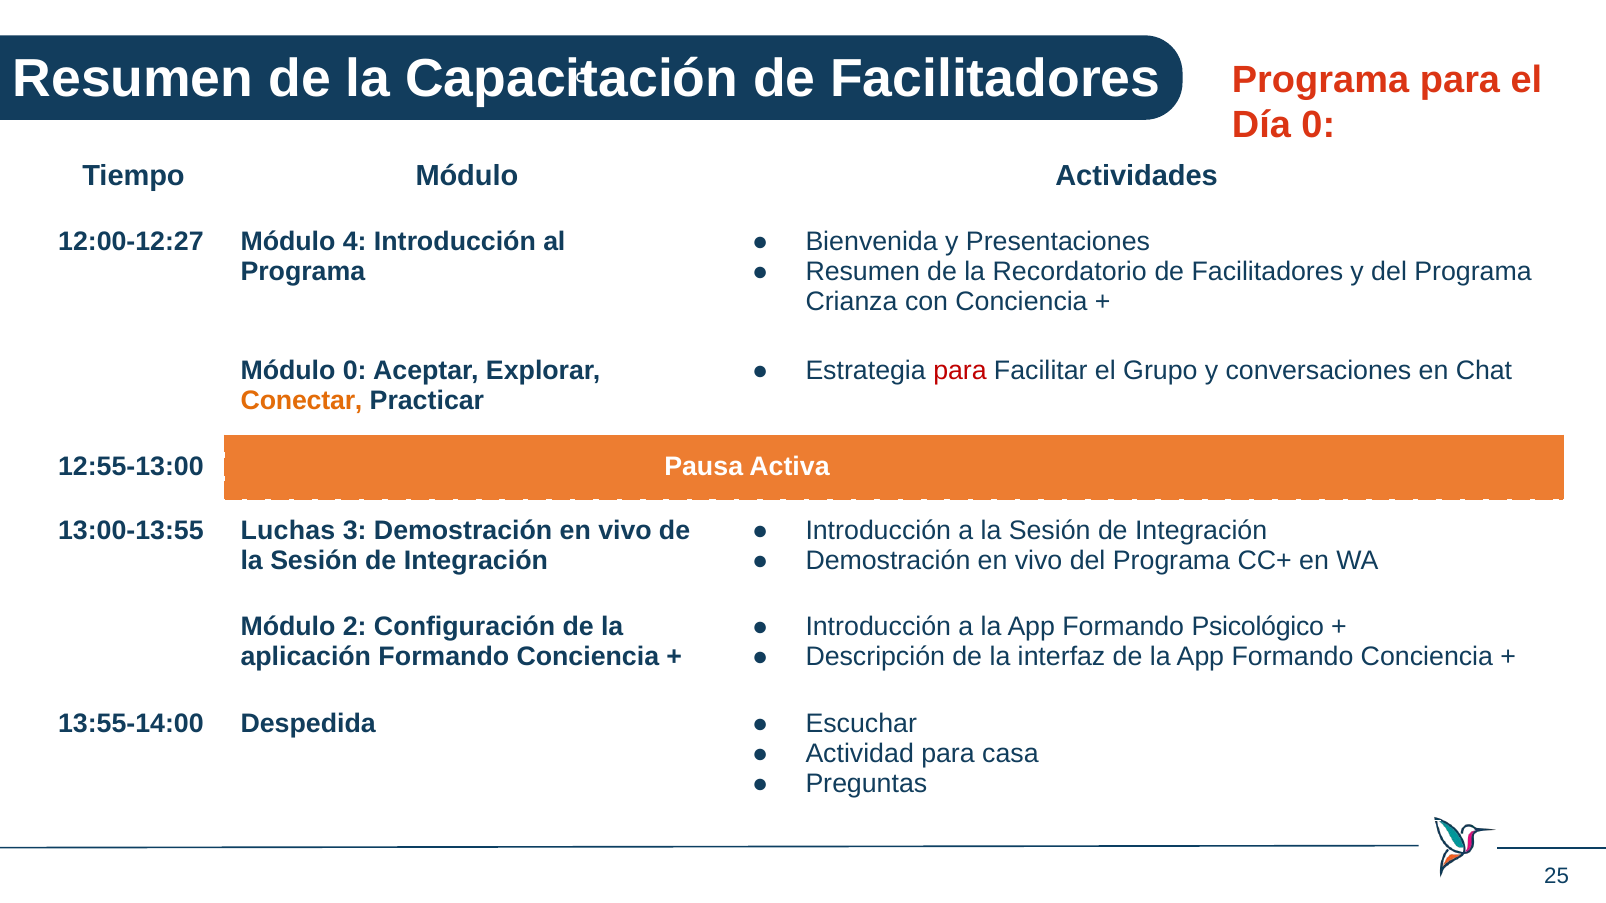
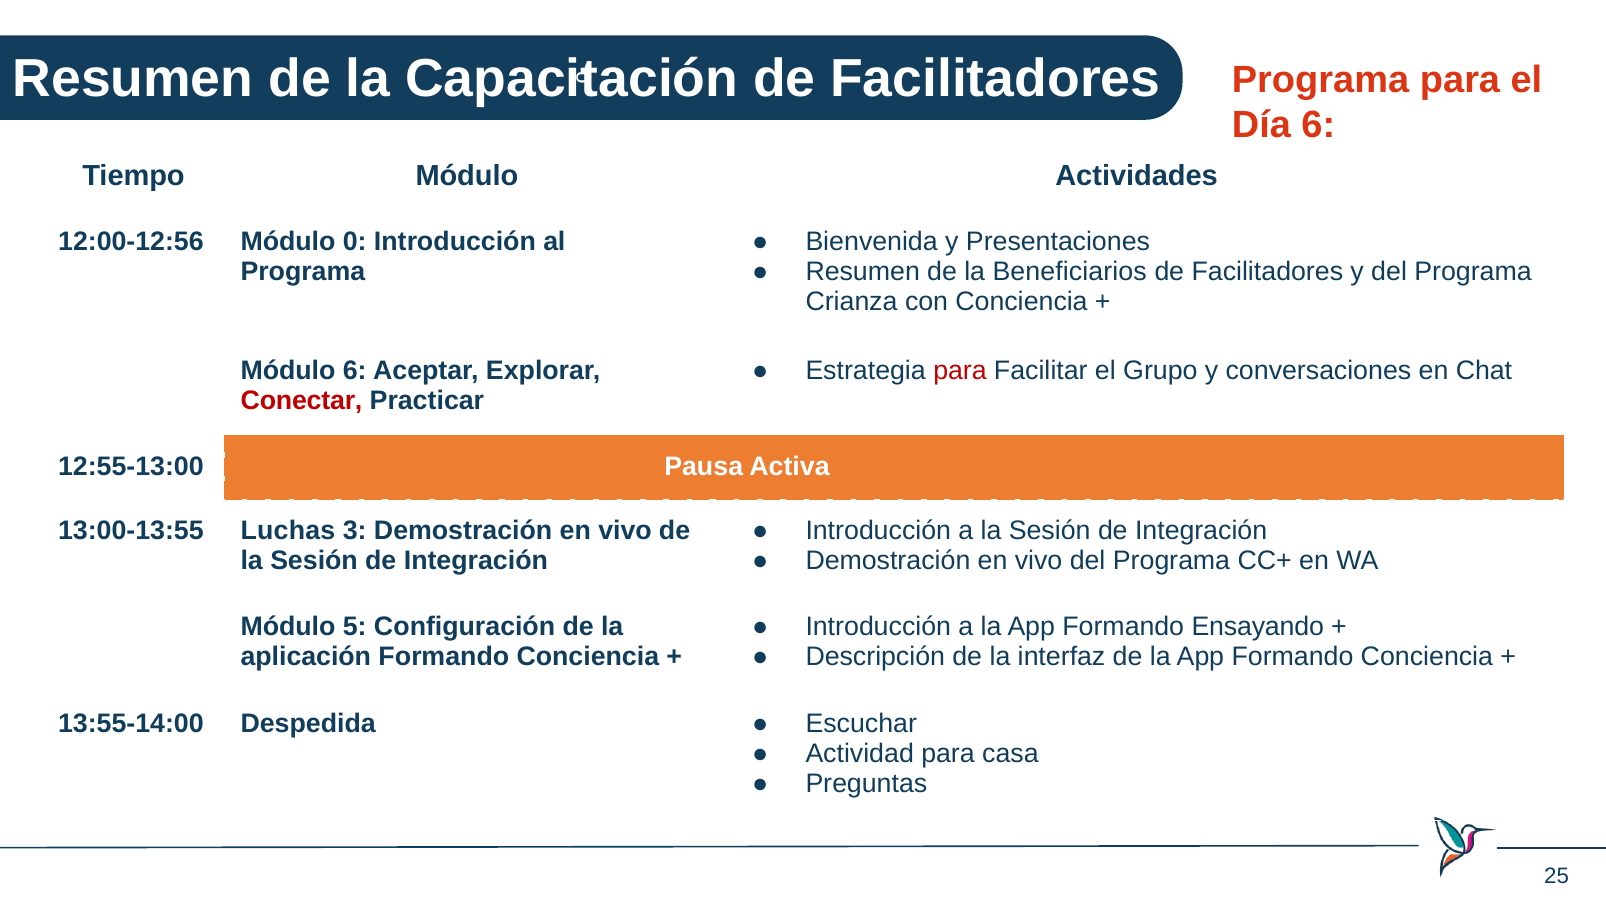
Día 0: 0 -> 6 (1318, 125)
12:00-12:27: 12:00-12:27 -> 12:00-12:56 (131, 242)
4: 4 -> 0 (355, 242)
Recordatorio: Recordatorio -> Beneficiarios (1070, 272)
Módulo 0: 0 -> 6 (355, 371)
Conectar colour: orange -> red (302, 401)
Psicológico: Psicológico -> Ensayando (1258, 627)
2: 2 -> 5 (355, 627)
